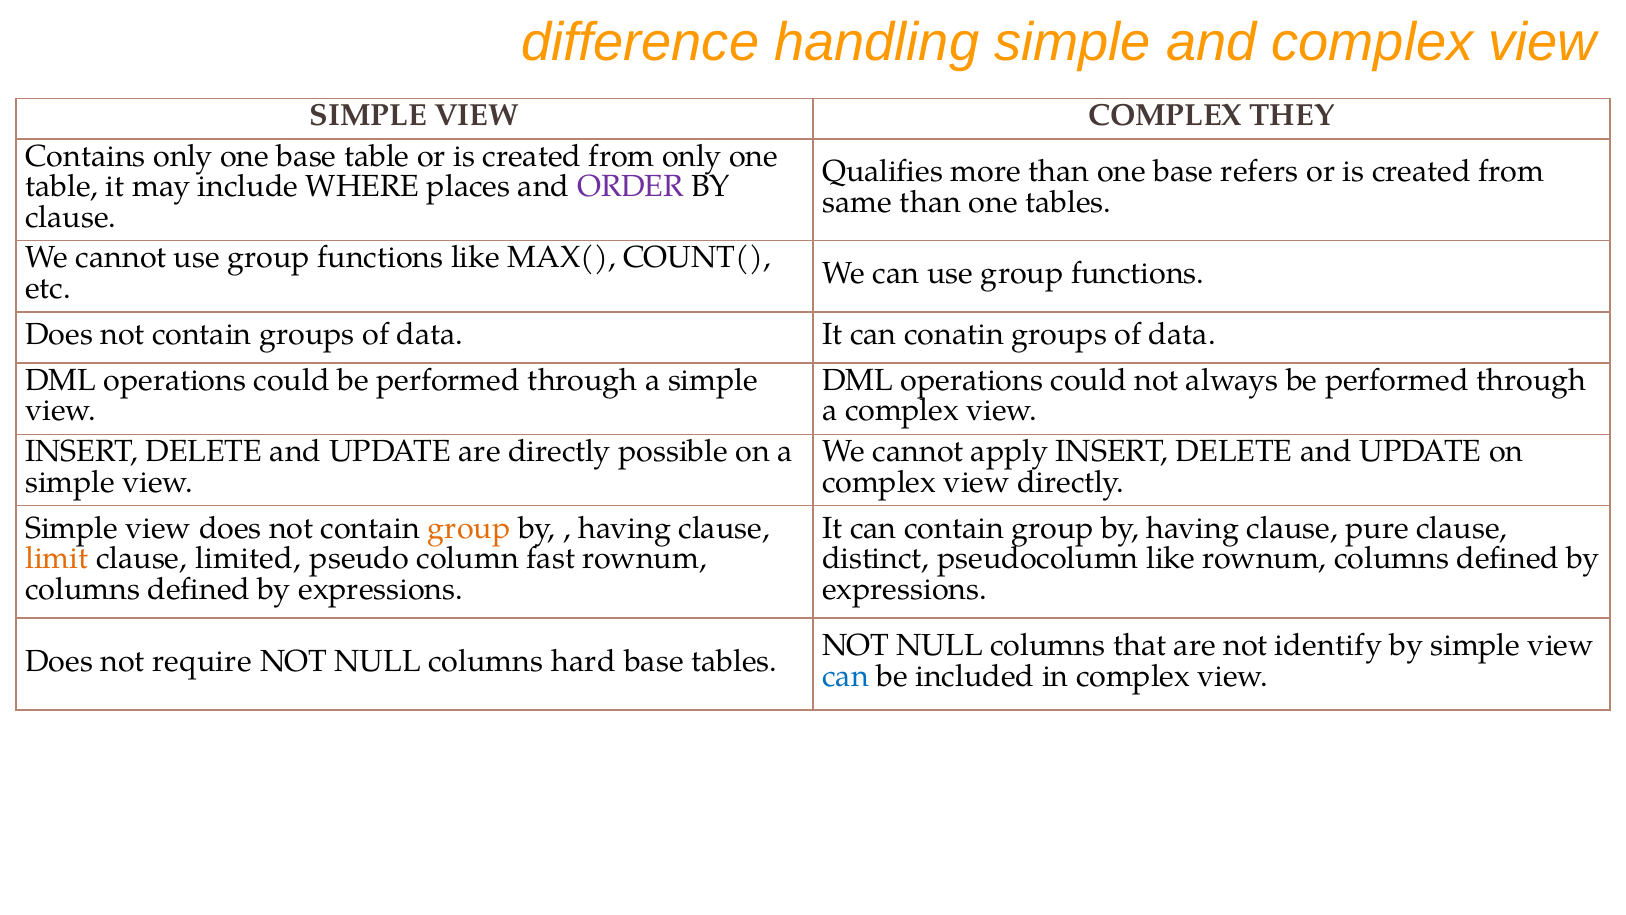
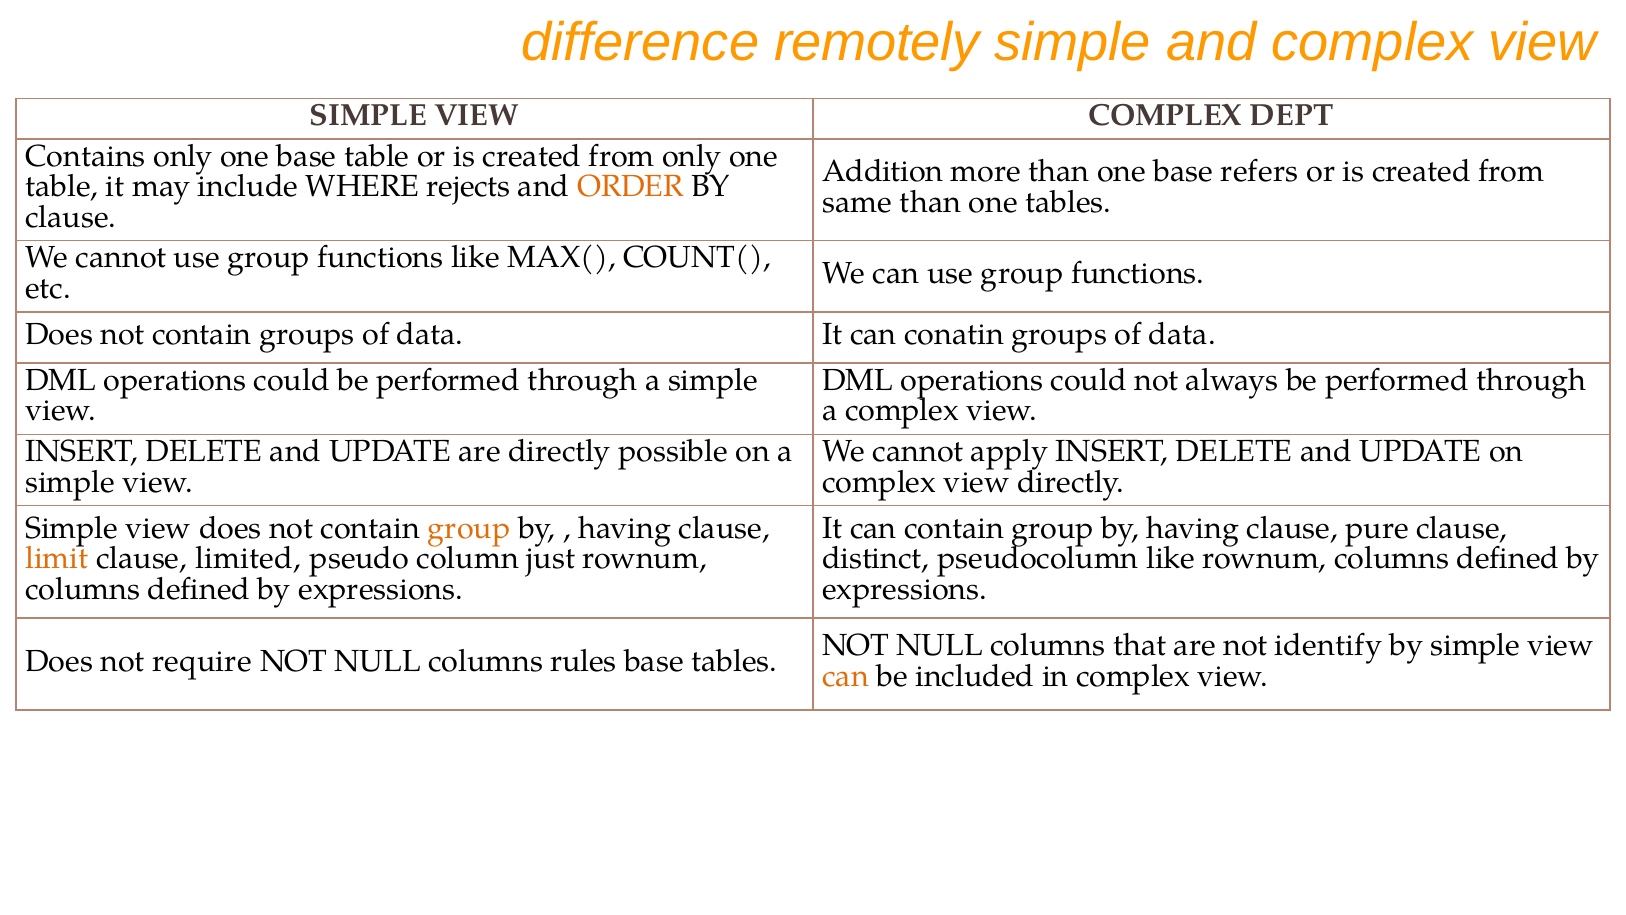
handling: handling -> remotely (877, 42)
THEY: THEY -> DEPT (1292, 116)
Qualifies: Qualifies -> Addition (883, 171)
places: places -> rejects (469, 187)
ORDER colour: purple -> orange (631, 187)
fast: fast -> just (551, 558)
hard: hard -> rules (584, 661)
can colour: blue -> orange (846, 676)
